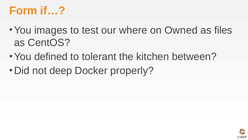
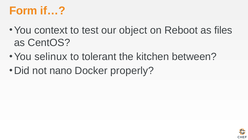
images: images -> context (51, 30)
where: where -> object (133, 30)
Owned: Owned -> Reboot (181, 30)
defined: defined -> selinux (51, 57)
deep: deep -> nano (61, 70)
